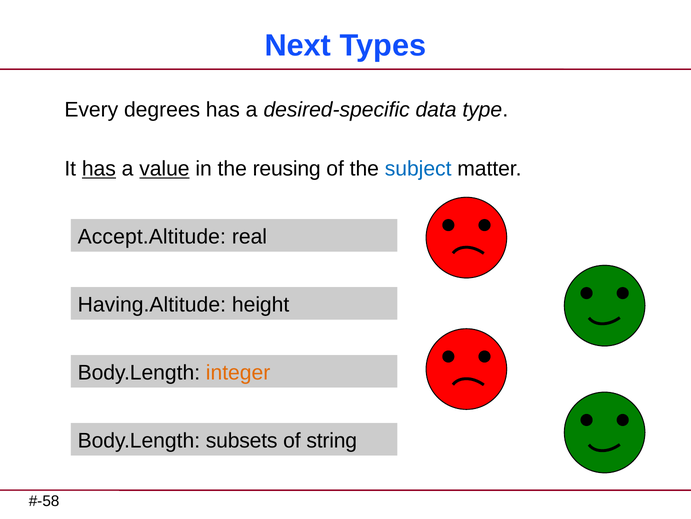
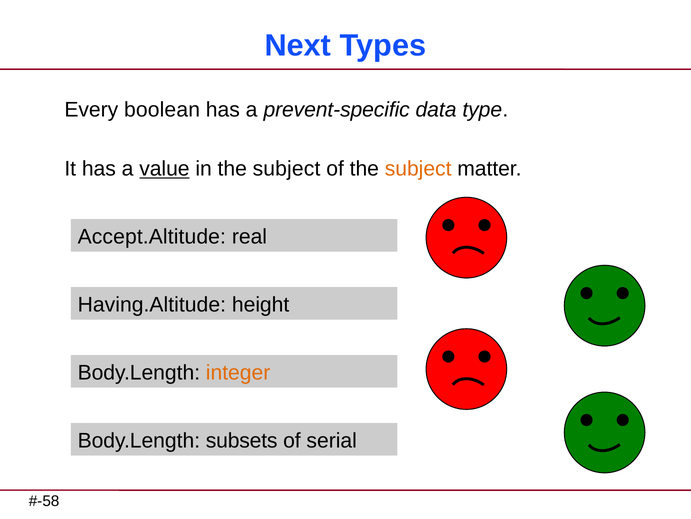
degrees: degrees -> boolean (162, 110)
desired-specific: desired-specific -> prevent-specific (337, 110)
has underline: present -> none (99, 169)
in the reusing: reusing -> subject (287, 169)
subject colour: blue -> orange (418, 169)
string: string -> serial (332, 440)
